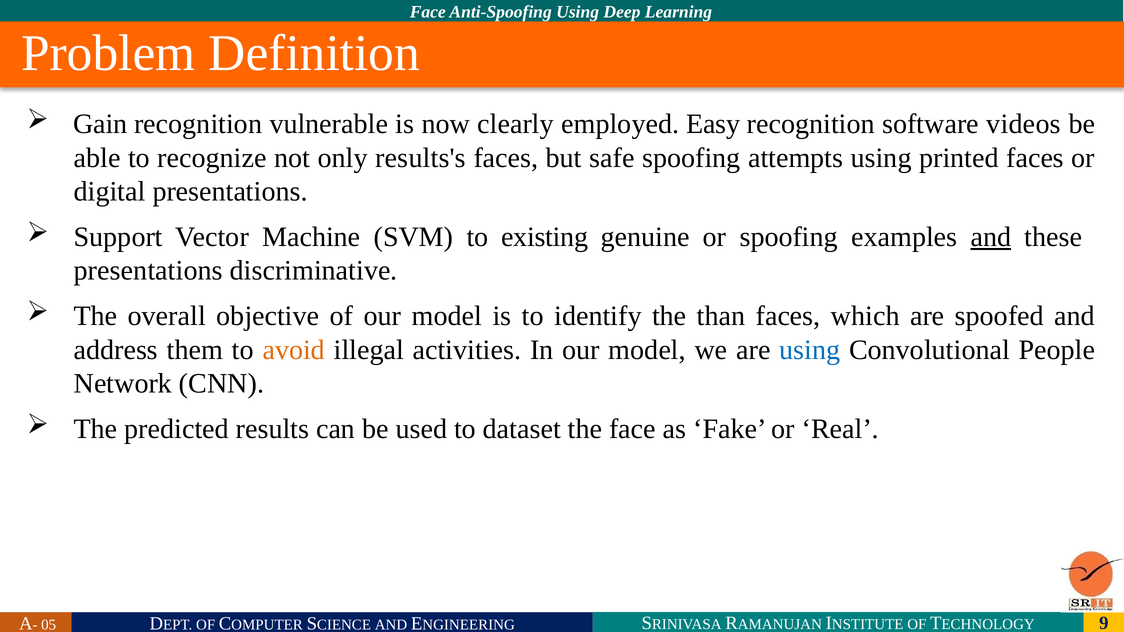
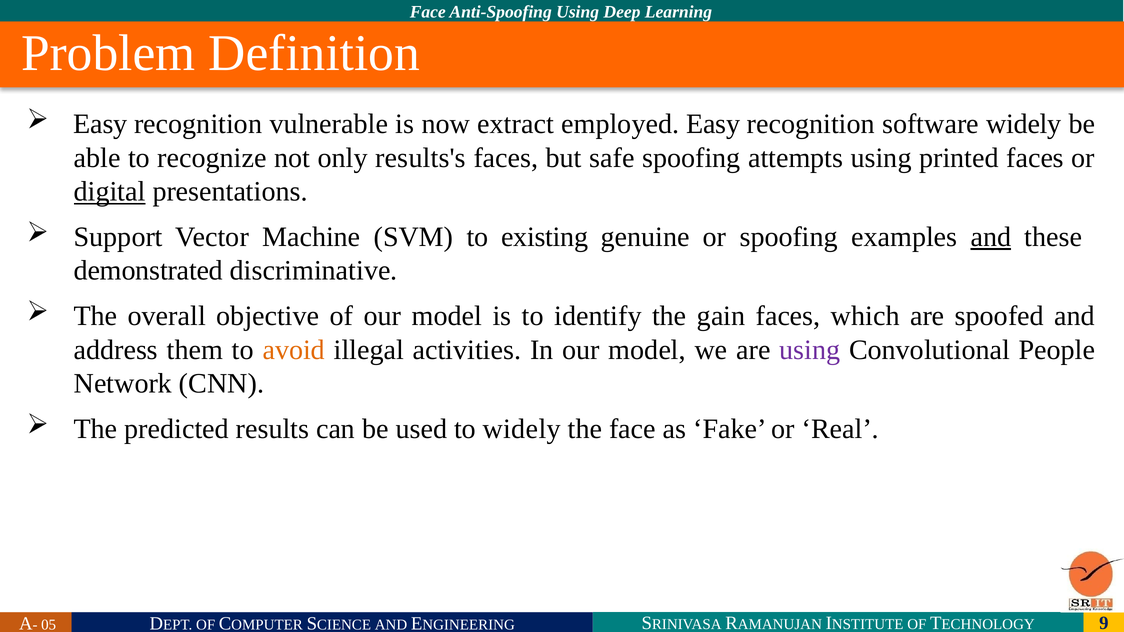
Gain: Gain -> Easy (100, 124)
clearly: clearly -> extract (516, 124)
software videos: videos -> widely (1024, 124)
digital underline: none -> present (110, 192)
presentations: presentations -> demonstrated (148, 271)
than: than -> gain (721, 316)
using colour: blue -> purple (810, 350)
to dataset: dataset -> widely (522, 429)
